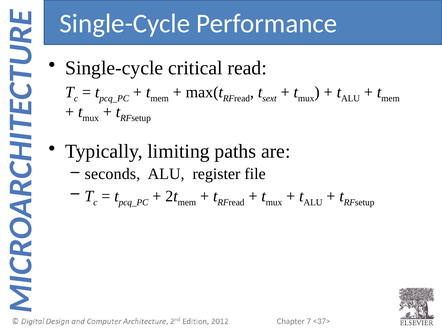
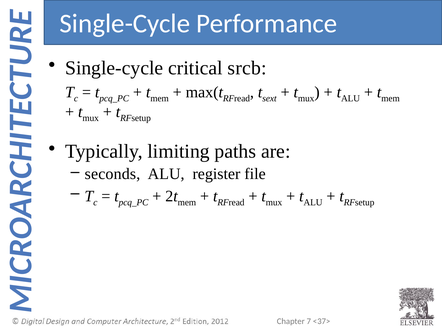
read: read -> srcb (247, 68)
